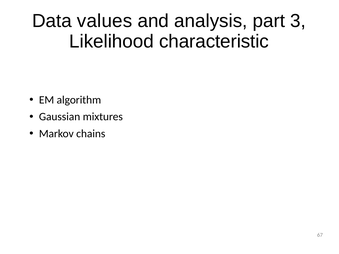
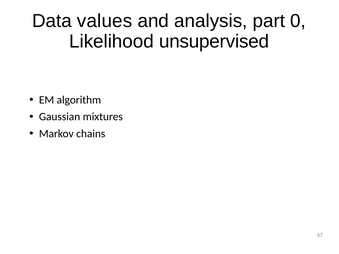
3: 3 -> 0 (298, 21)
characteristic: characteristic -> unsupervised (214, 41)
